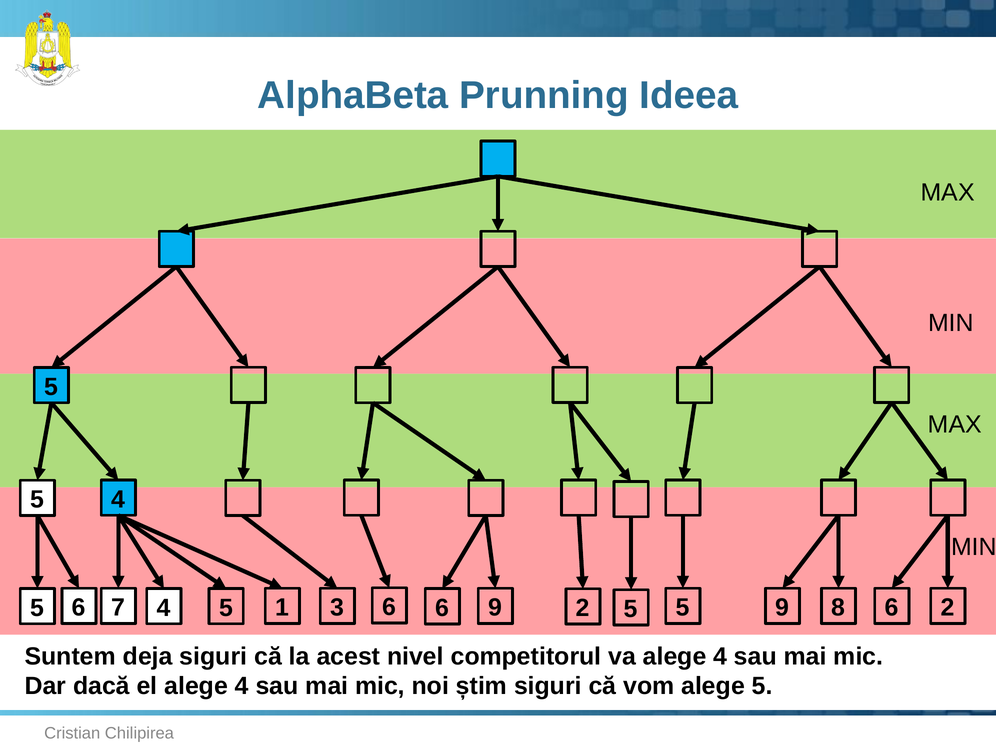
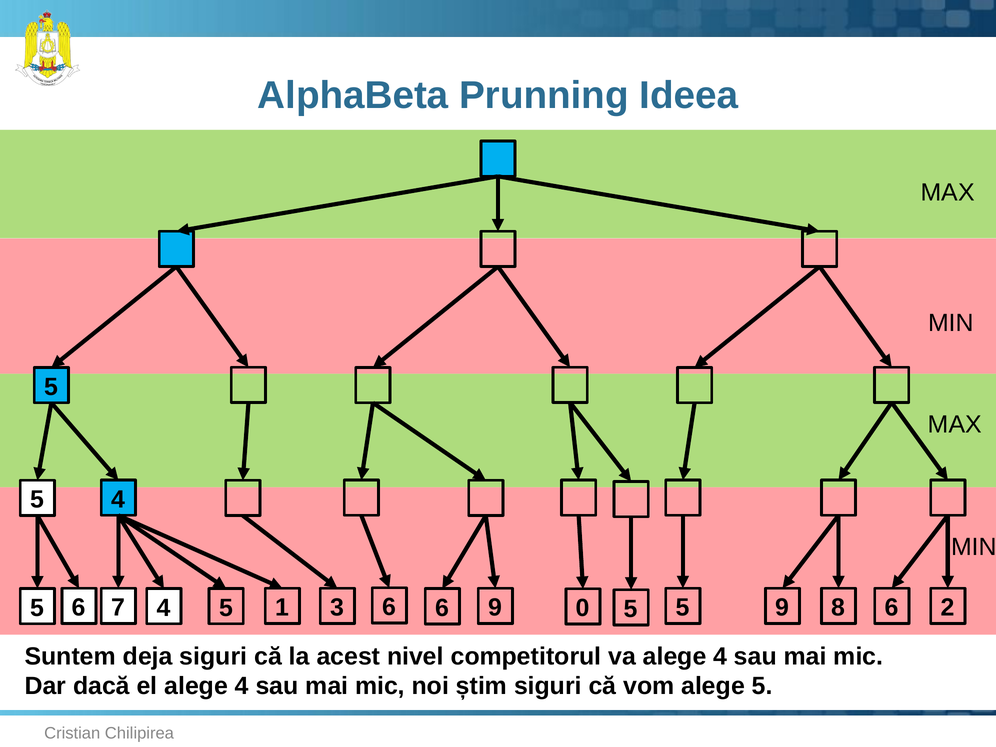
6 2: 2 -> 0 (583, 608)
